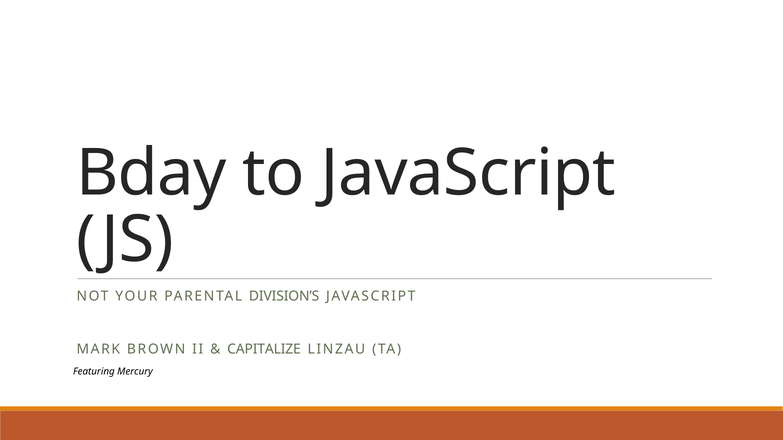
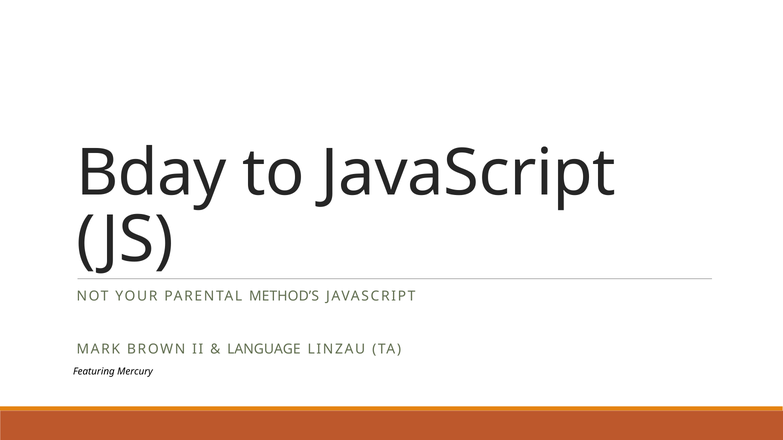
DIVISION’S: DIVISION’S -> METHOD’S (284, 296)
CAPITALIZE: CAPITALIZE -> LANGUAGE (264, 349)
